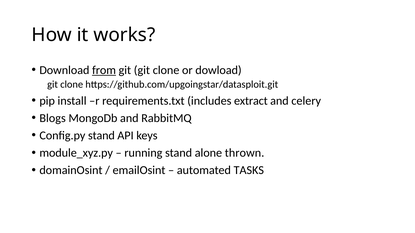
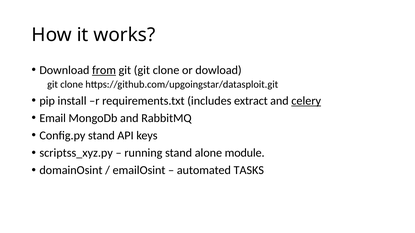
celery underline: none -> present (306, 101)
Blogs: Blogs -> Email (53, 118)
module_xyz.py: module_xyz.py -> scriptss_xyz.py (76, 153)
thrown: thrown -> module (245, 153)
